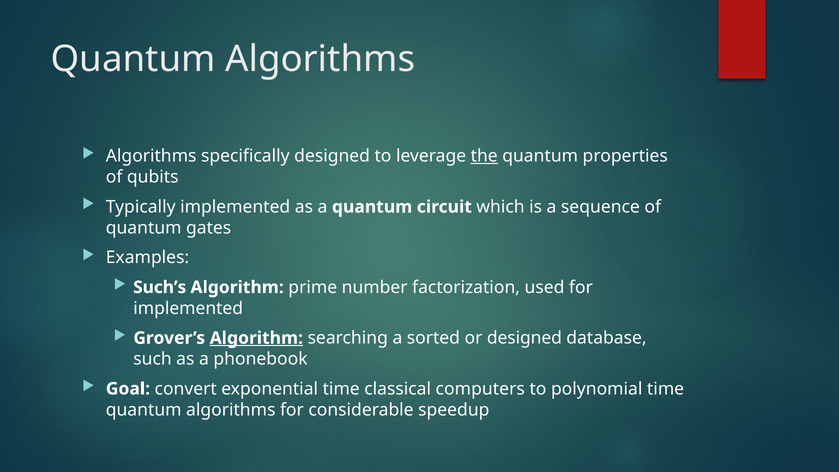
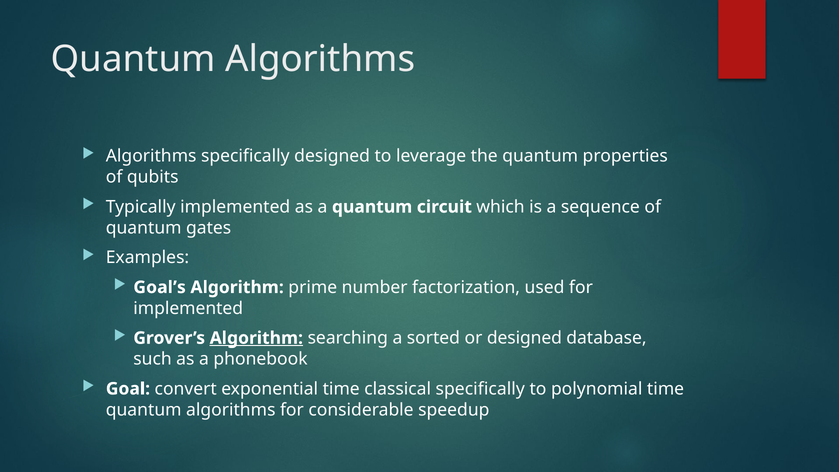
the underline: present -> none (484, 156)
Such’s: Such’s -> Goal’s (160, 287)
classical computers: computers -> specifically (480, 389)
